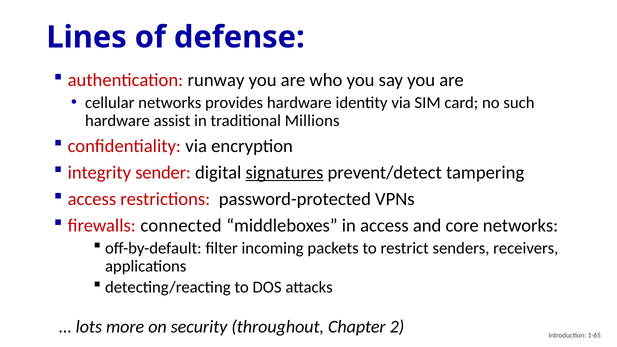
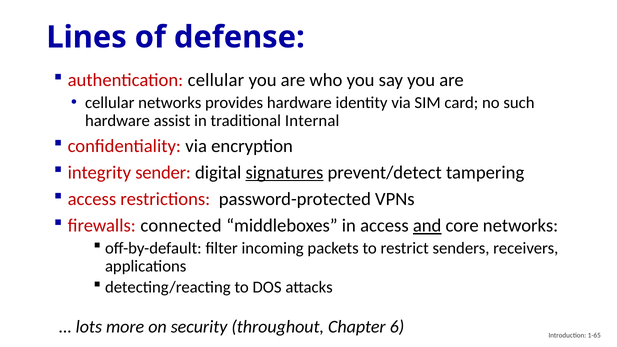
authentication runway: runway -> cellular (216, 80)
Millions: Millions -> Internal (312, 121)
and underline: none -> present (427, 226)
2: 2 -> 6 (397, 327)
